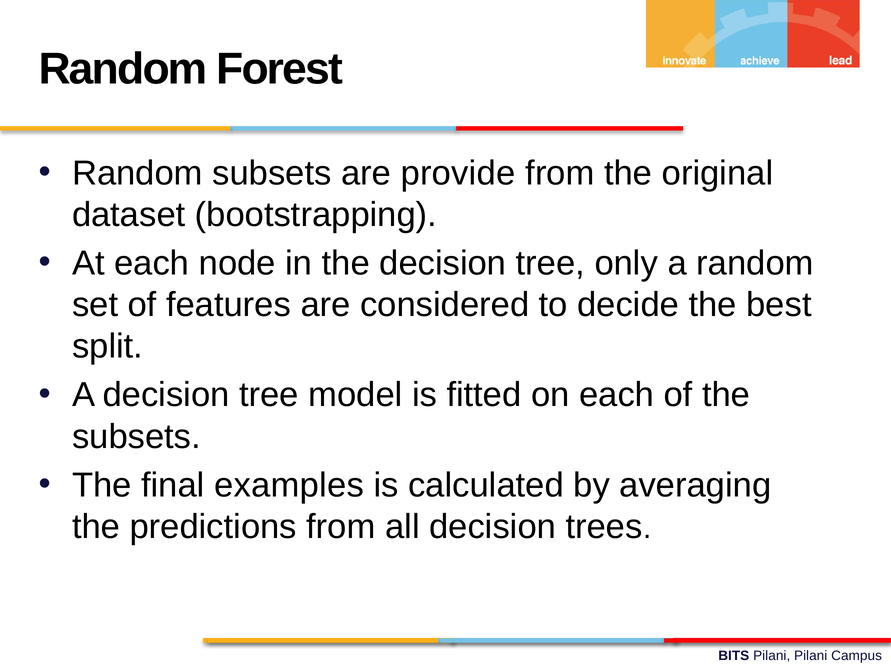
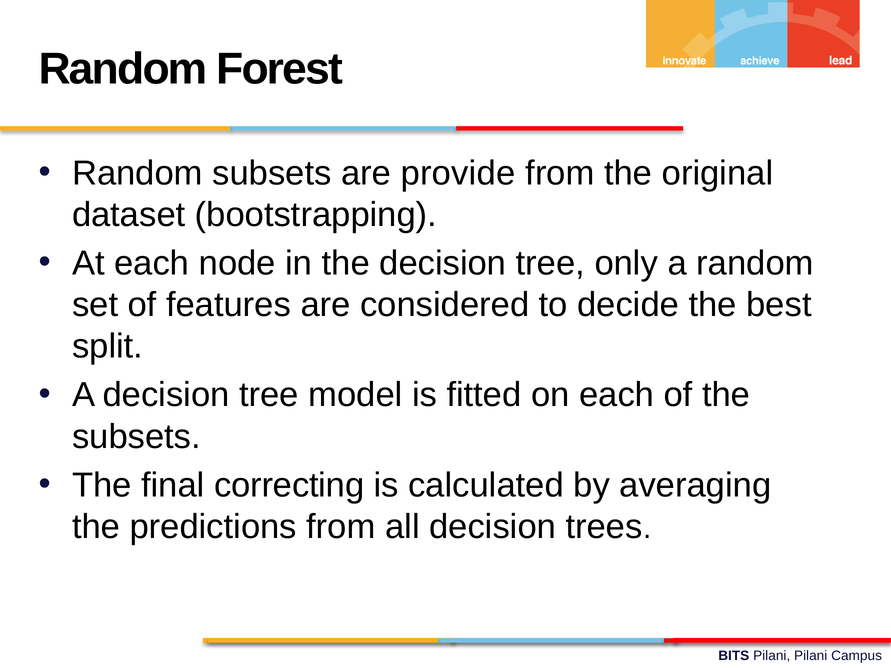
examples: examples -> correcting (289, 485)
